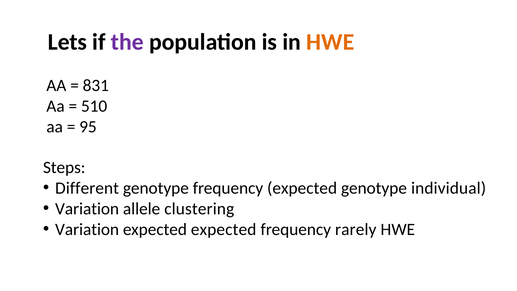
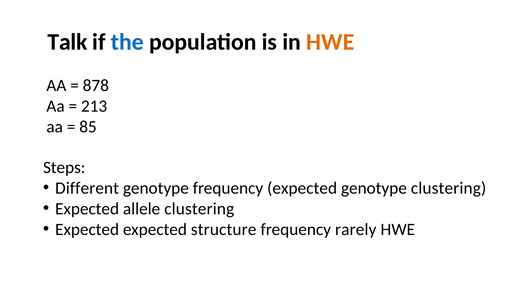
Lets: Lets -> Talk (67, 42)
the colour: purple -> blue (127, 42)
831: 831 -> 878 (96, 85)
510: 510 -> 213 (94, 106)
95: 95 -> 85 (88, 127)
genotype individual: individual -> clustering (449, 188)
Variation: Variation -> Expected (87, 209)
Variation: Variation -> Expected (87, 229)
expected expected: expected -> structure (224, 229)
